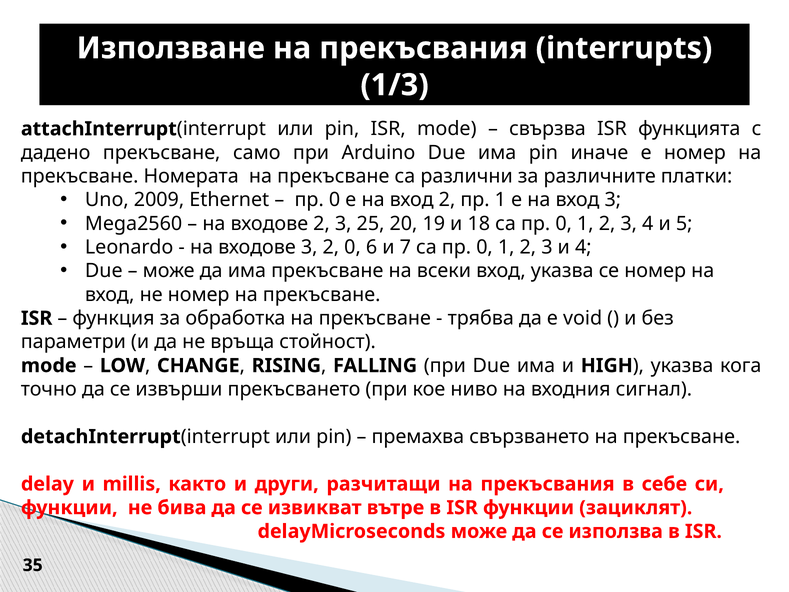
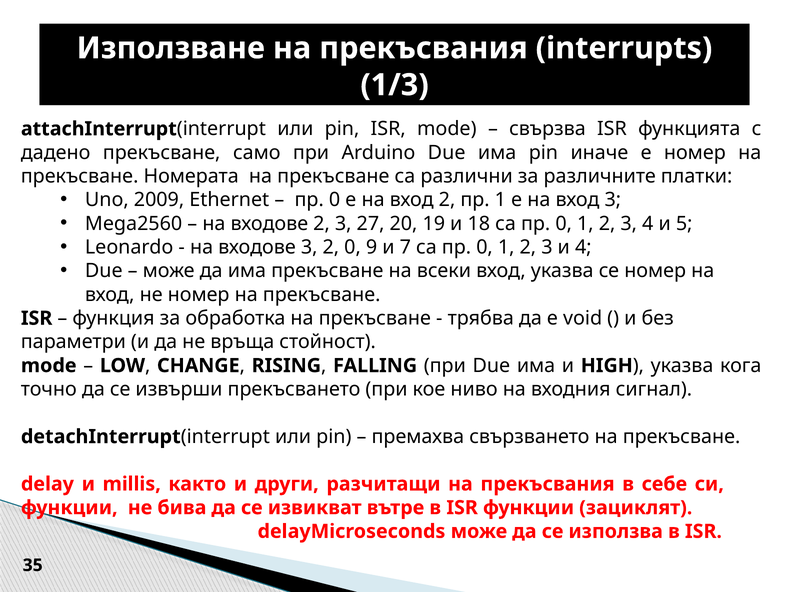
25: 25 -> 27 (371, 223)
6: 6 -> 9 (372, 247)
